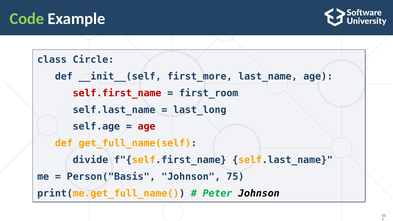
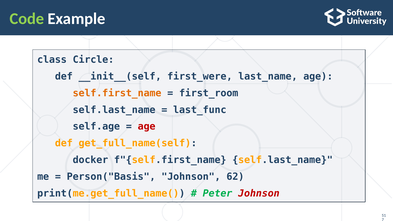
first_more: first_more -> first_were (200, 76)
self.first_name colour: red -> orange (117, 93)
last_long: last_long -> last_func (200, 110)
divide: divide -> docker (90, 160)
75: 75 -> 62 (235, 177)
Johnson colour: black -> red (259, 193)
